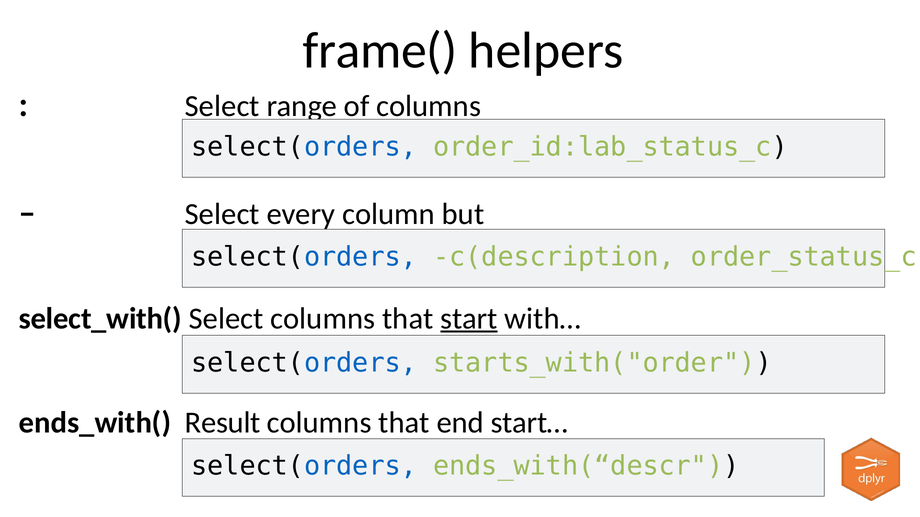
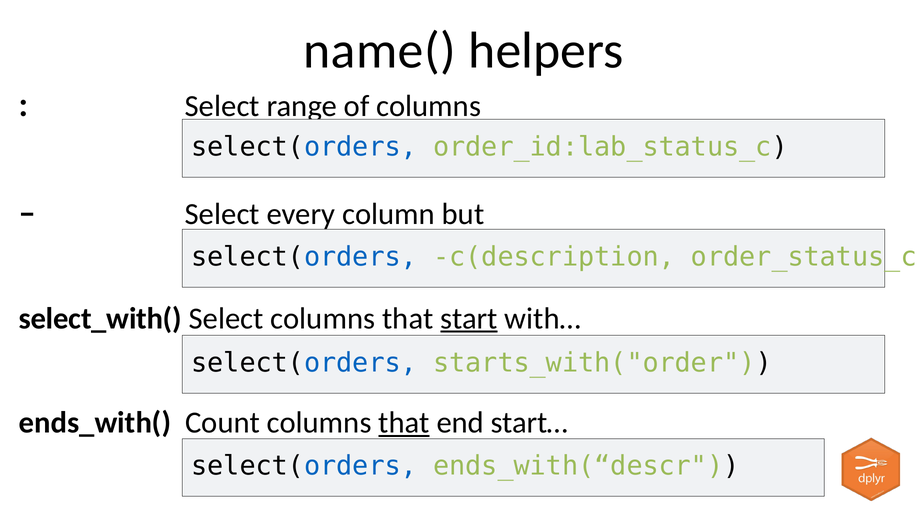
frame(: frame( -> name( (380, 51)
Result: Result -> Count (223, 423)
that underline: none -> present (404, 423)
